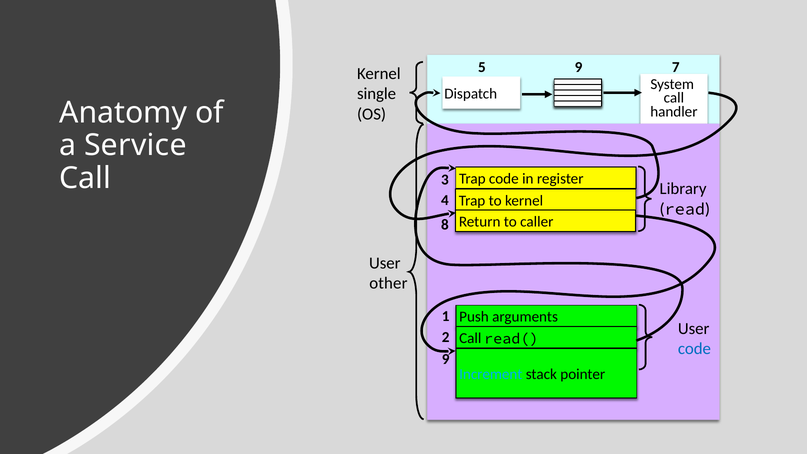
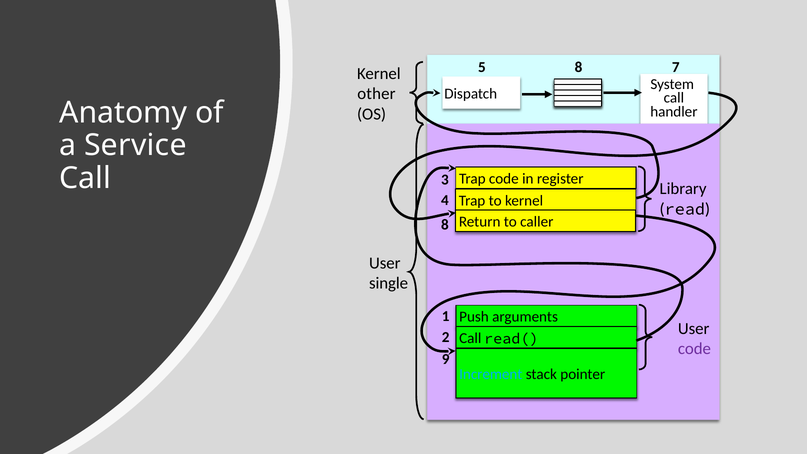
5 9: 9 -> 8 (579, 67)
single: single -> other (376, 94)
other: other -> single (389, 283)
code colour: blue -> purple (694, 349)
